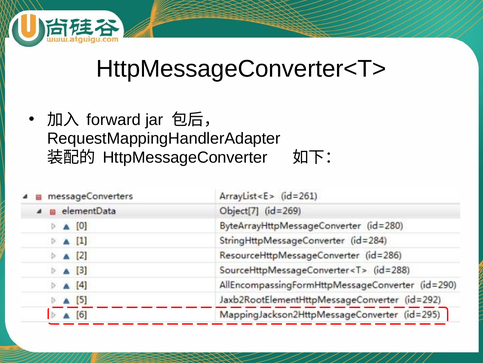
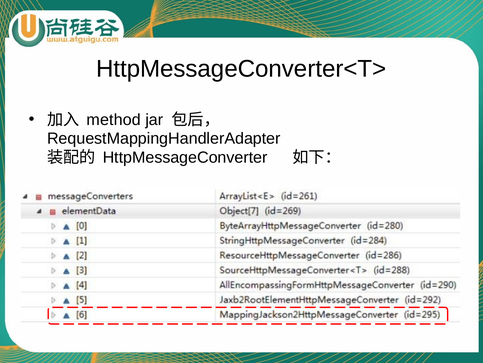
forward: forward -> method (114, 119)
